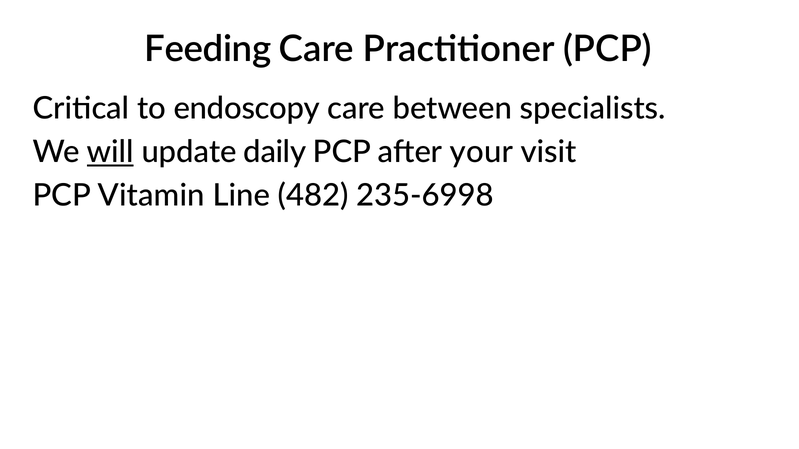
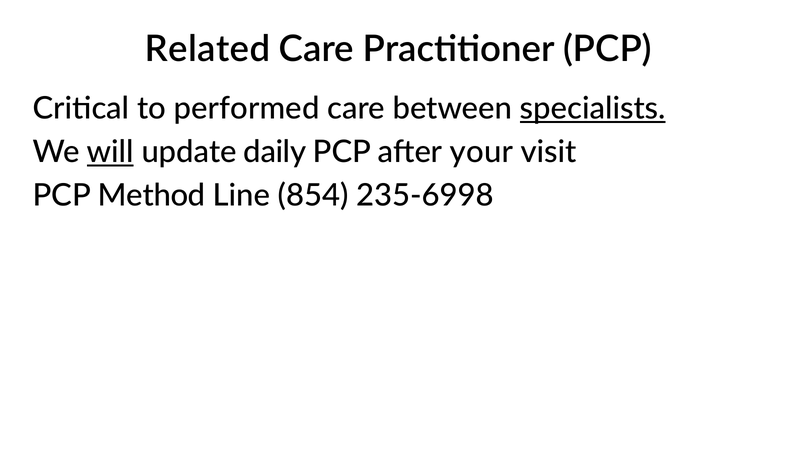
Feeding: Feeding -> Related (207, 49)
endoscopy: endoscopy -> performed (247, 109)
specialists underline: none -> present (593, 109)
Vitamin: Vitamin -> Method (152, 196)
482: 482 -> 854 (313, 196)
